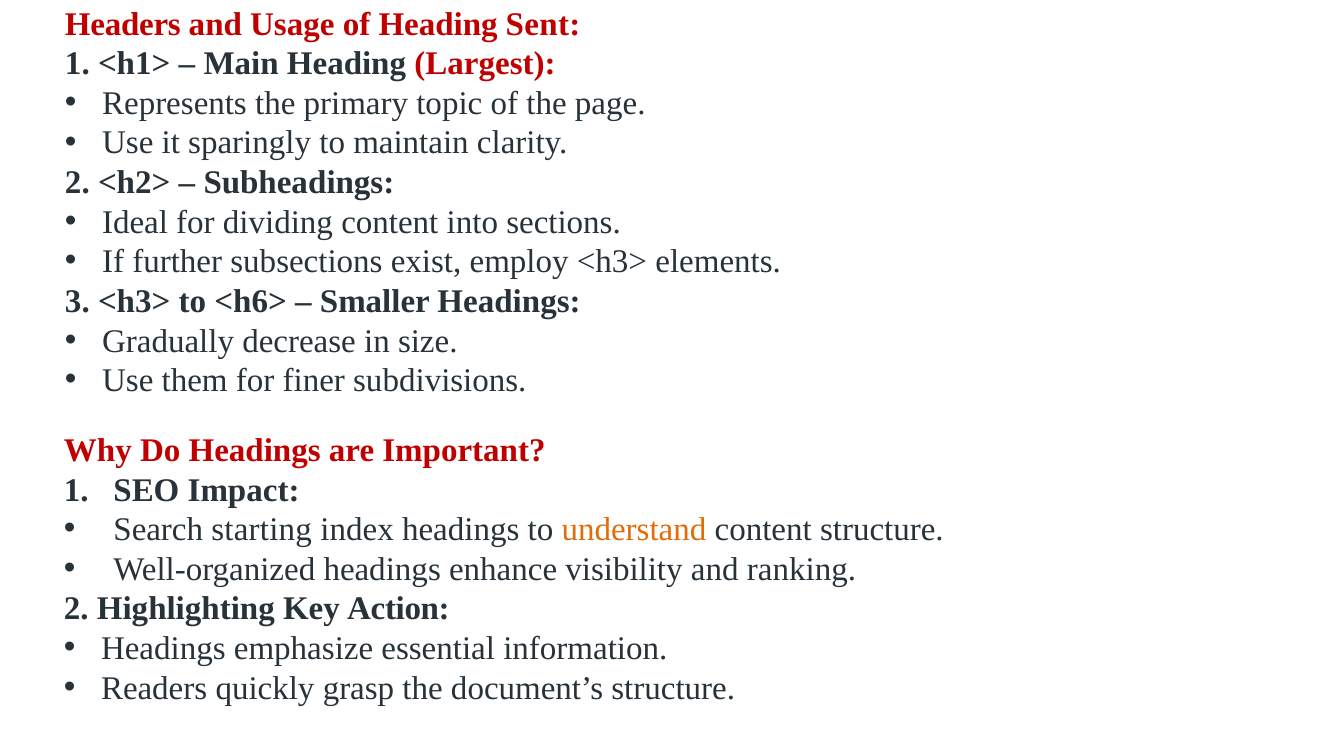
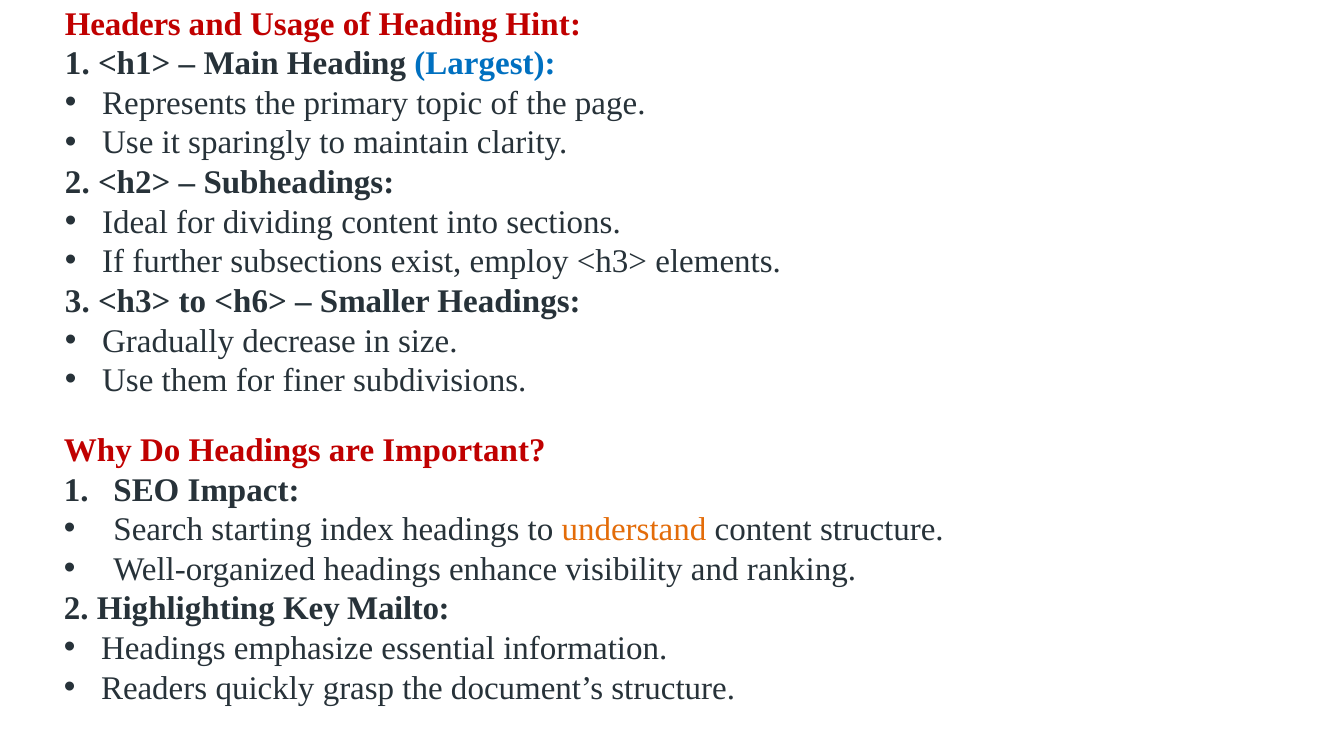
Sent: Sent -> Hint (543, 24)
Largest colour: red -> blue (485, 64)
Action: Action -> Mailto (398, 609)
